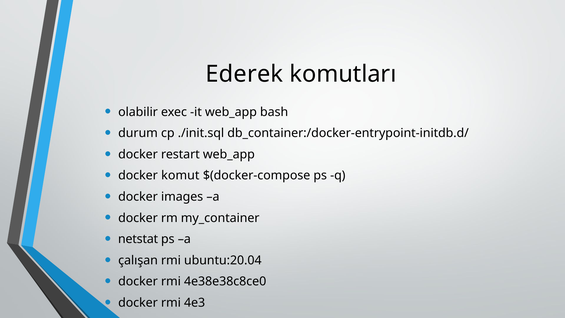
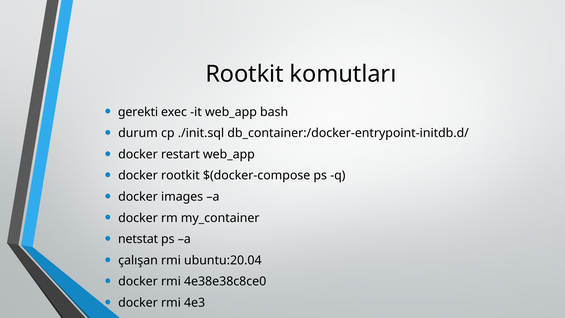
Ederek: Ederek -> Rootkit (245, 74)
olabilir: olabilir -> gerekti (138, 112)
docker komut: komut -> rootkit (180, 175)
